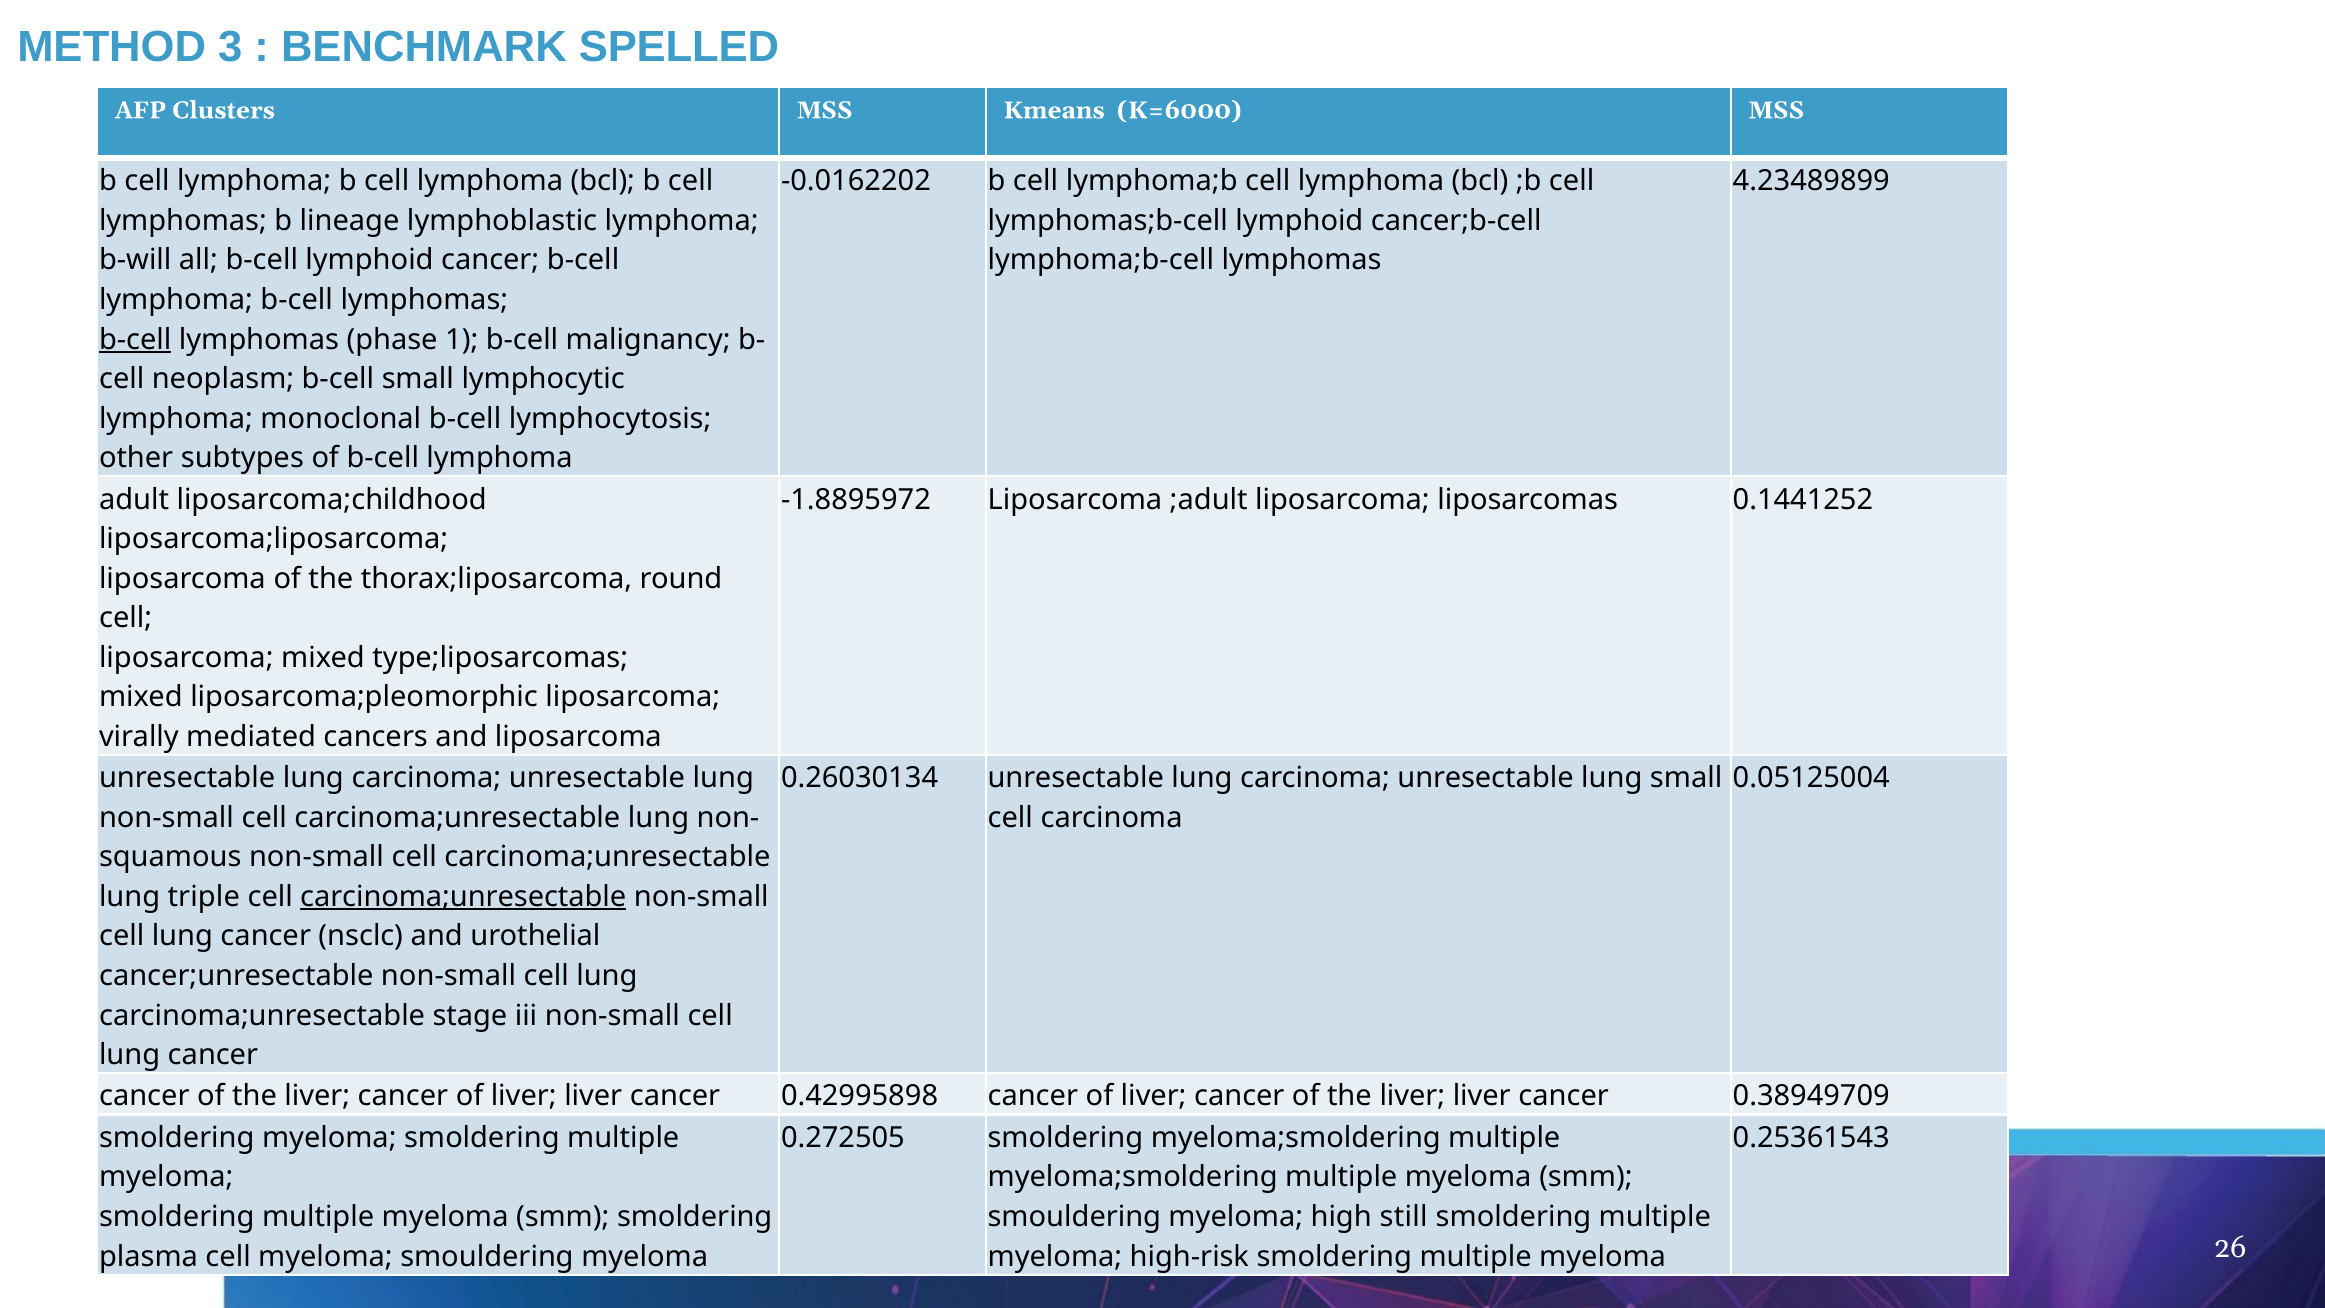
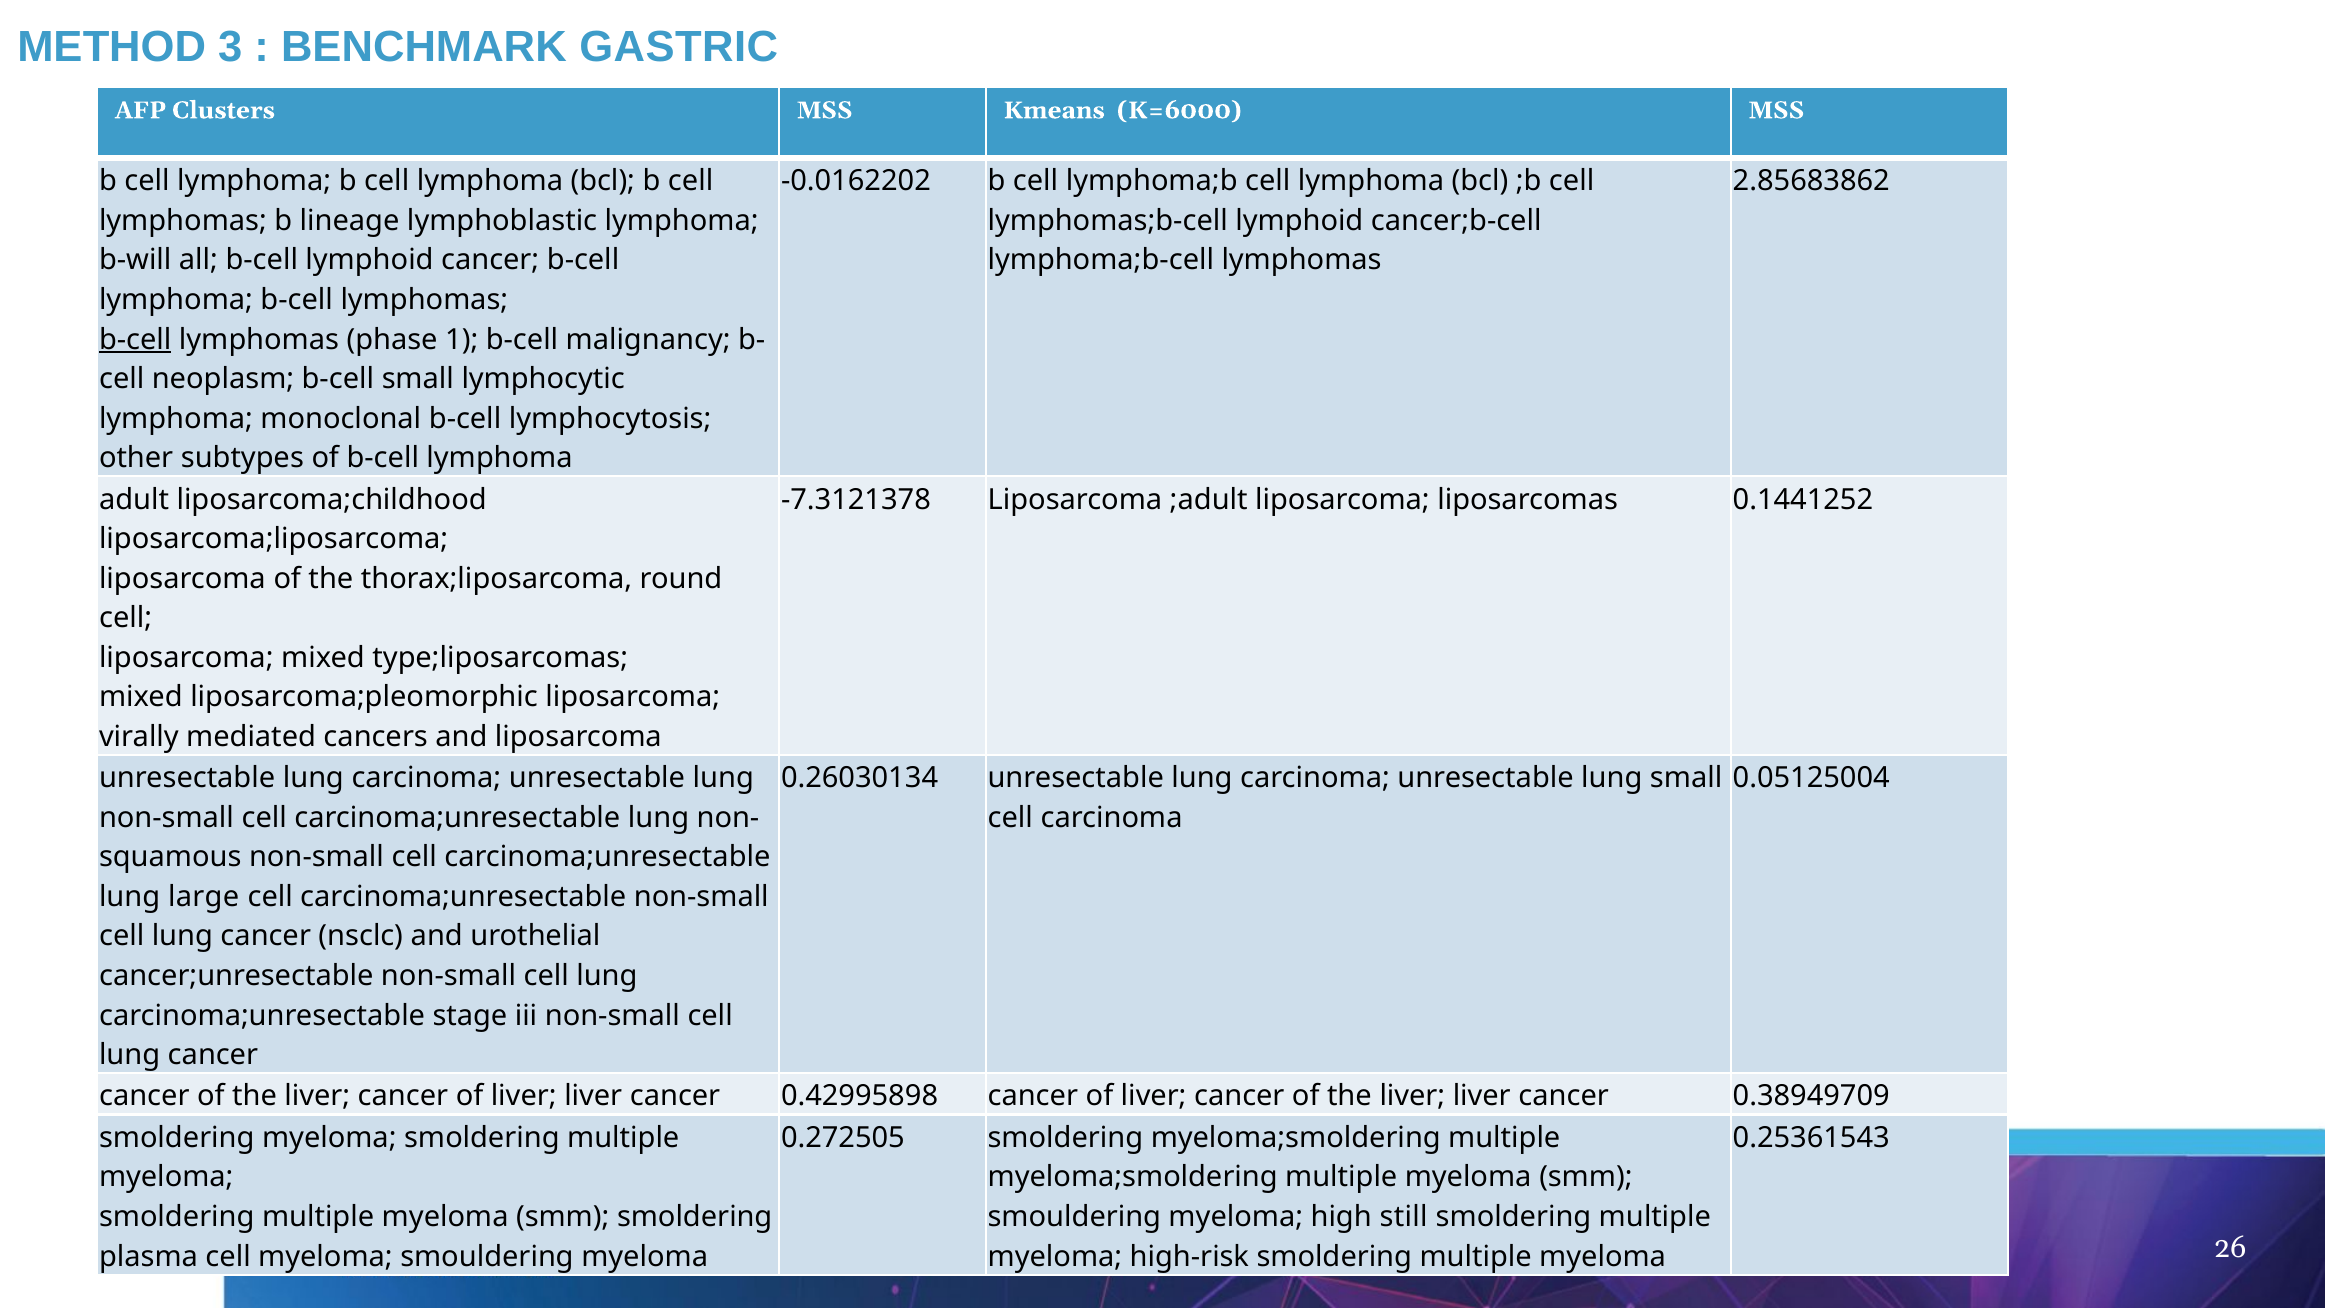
SPELLED: SPELLED -> GASTRIC (679, 47)
4.23489899: 4.23489899 -> 2.85683862 (1811, 181)
-1.8895972: -1.8895972 -> -7.3121378 (856, 499)
triple: triple -> large (204, 897)
carcinoma;unresectable underline: present -> none (463, 897)
